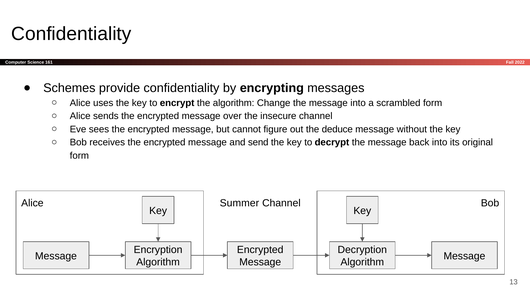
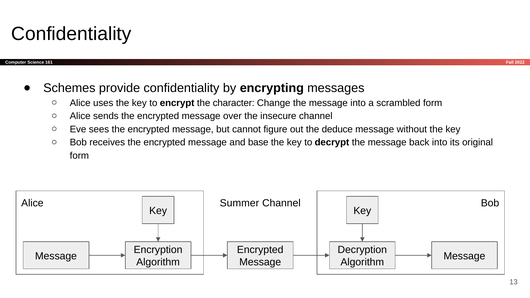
the algorithm: algorithm -> character (234, 103)
send: send -> base (258, 143)
